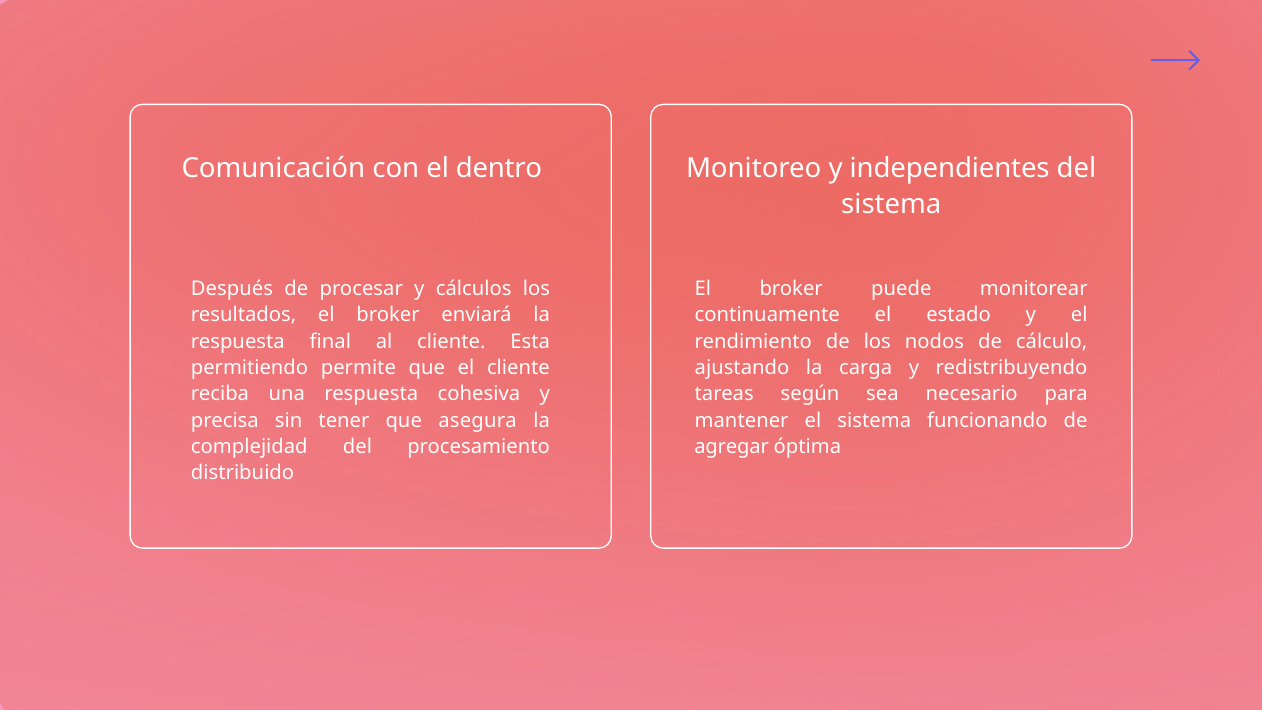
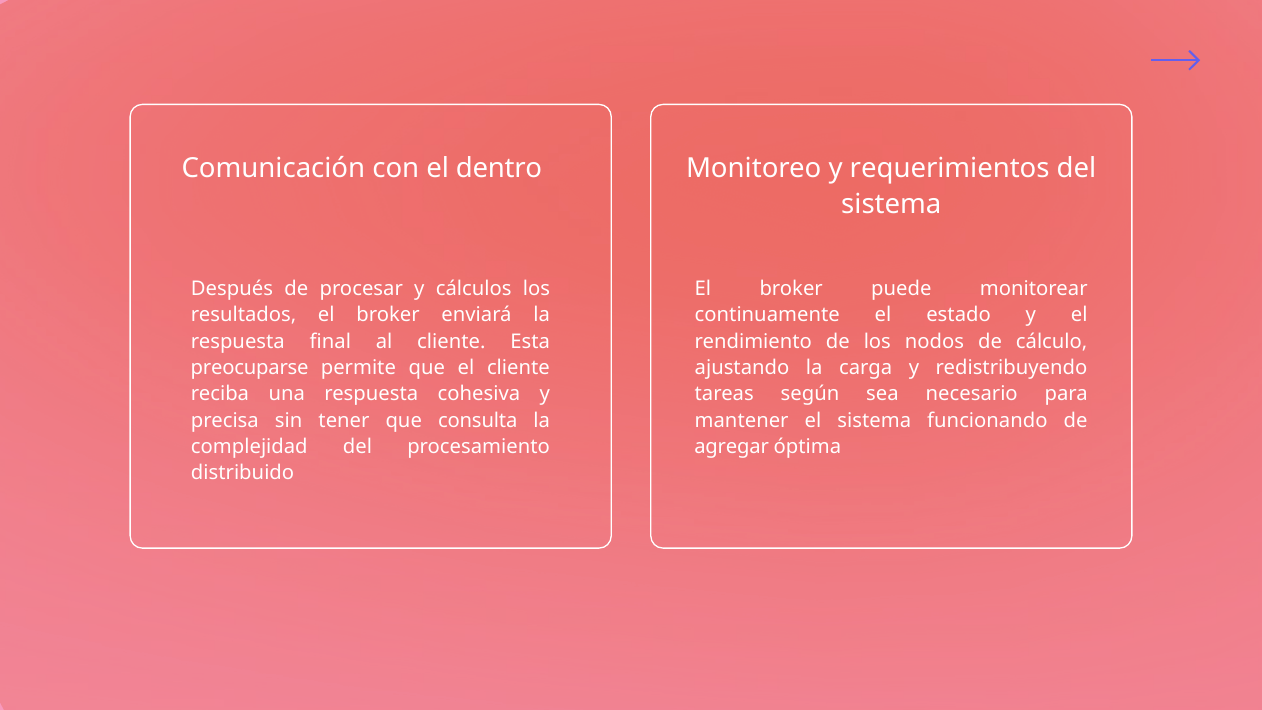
independientes: independientes -> requerimientos (950, 169)
permitiendo: permitiendo -> preocuparse (250, 368)
asegura: asegura -> consulta (478, 420)
